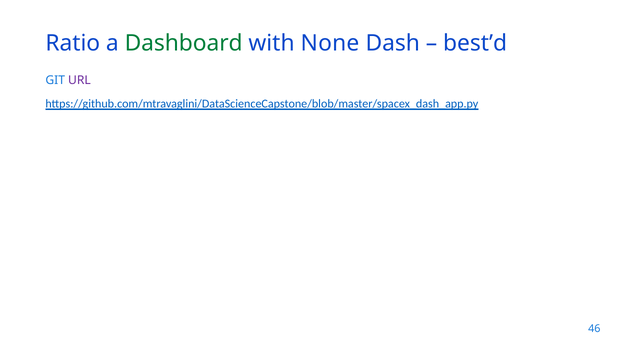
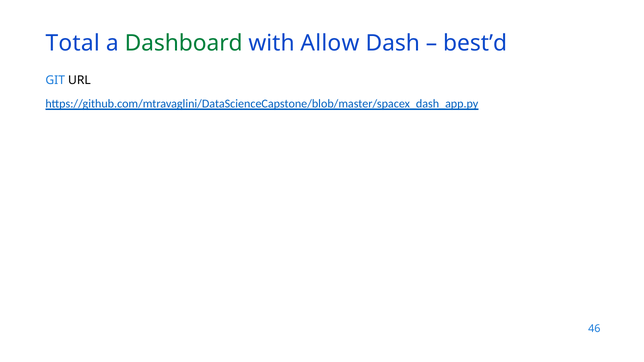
Ratio: Ratio -> Total (73, 43)
None: None -> Allow (330, 43)
URL colour: purple -> black (79, 80)
